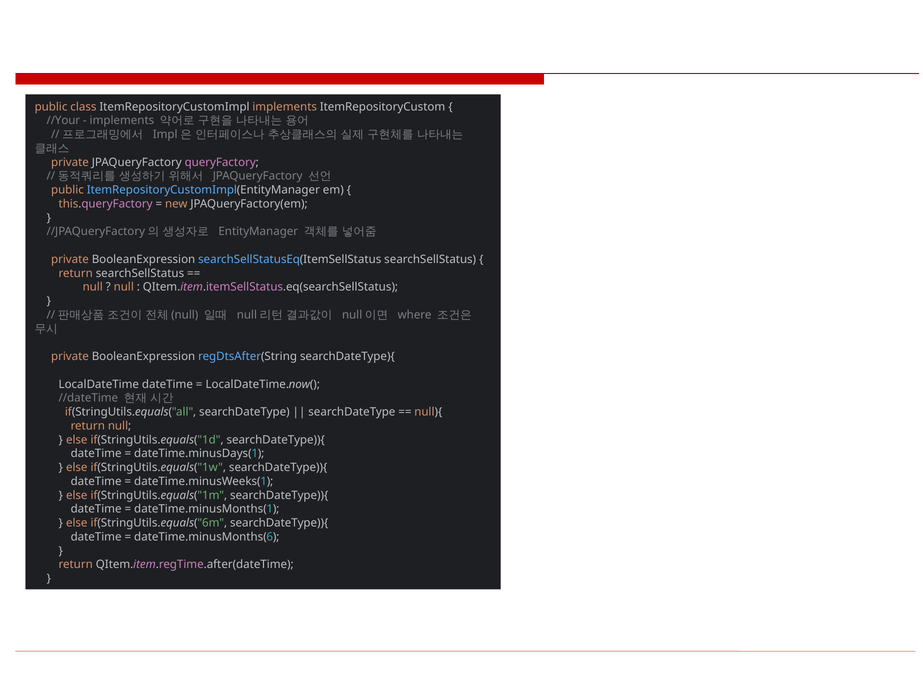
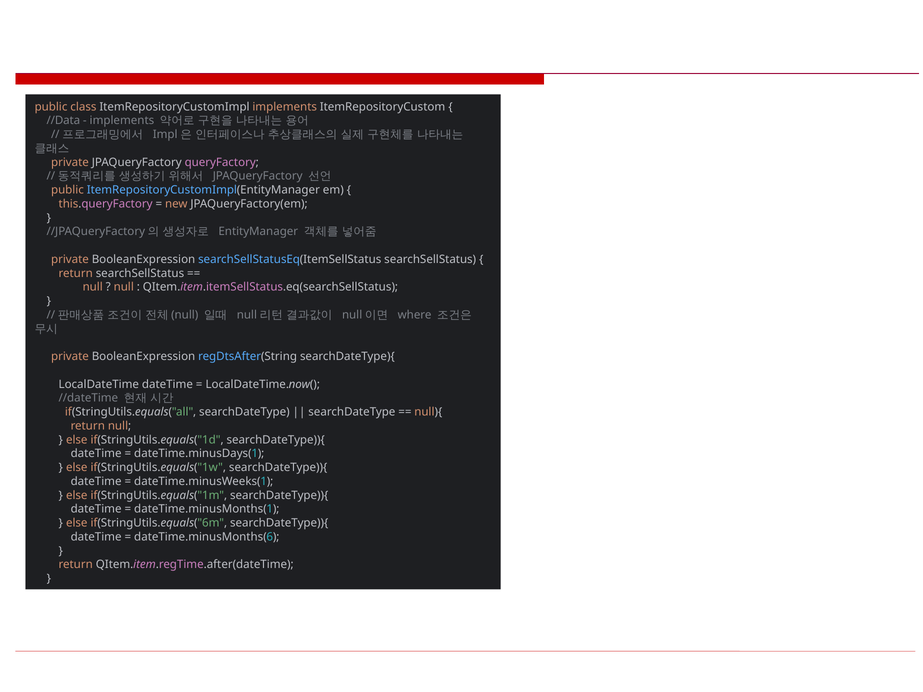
//Your: //Your -> //Data (63, 121)
